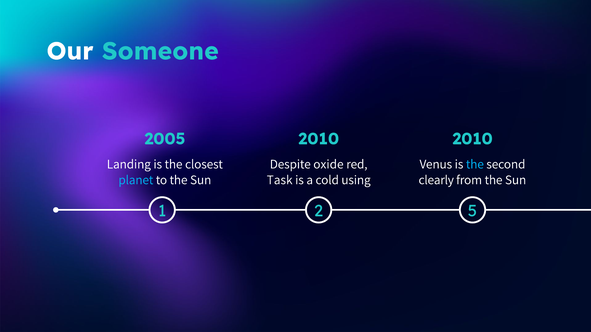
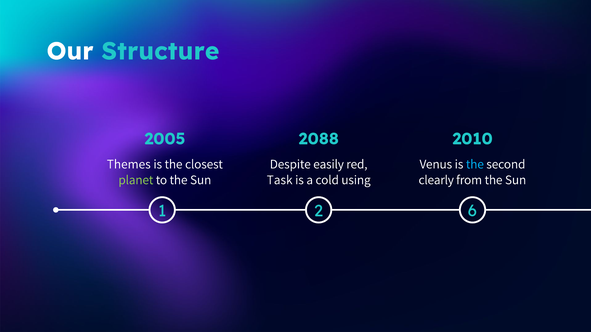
Someone: Someone -> Structure (160, 51)
2010: 2010 -> 2088 (319, 139)
Landing: Landing -> Themes (129, 164)
oxide: oxide -> easily (329, 164)
planet colour: light blue -> light green (136, 180)
5: 5 -> 6 (473, 211)
